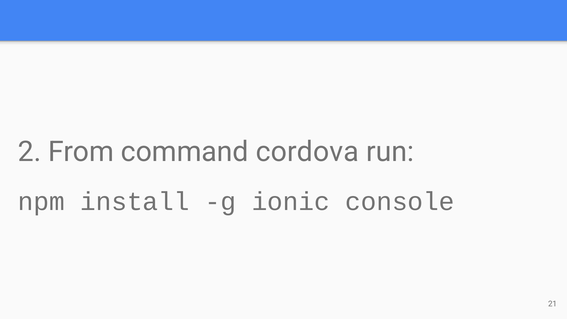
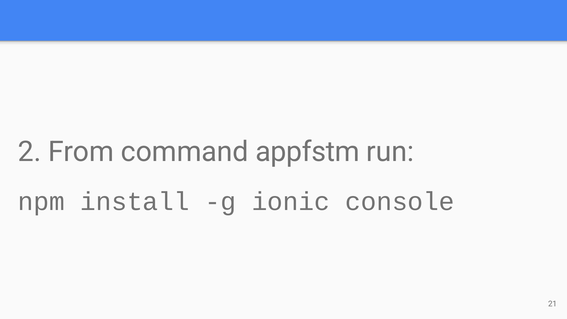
cordova: cordova -> appfstm (308, 152)
